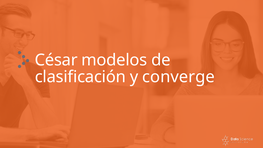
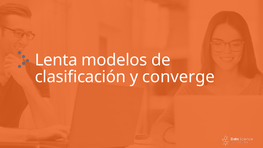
César: César -> Lenta (56, 60)
